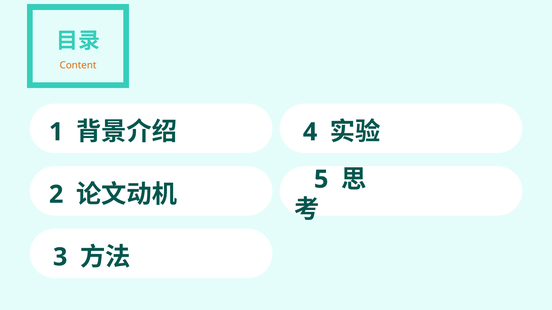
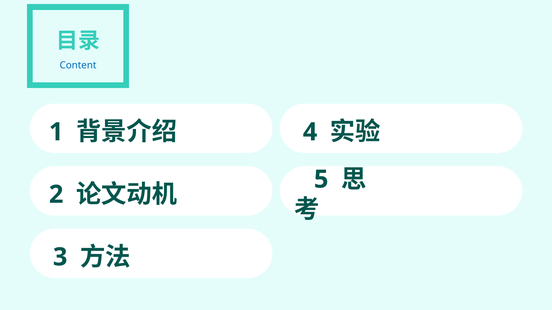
Content colour: orange -> blue (78, 65)
